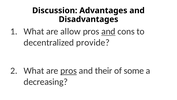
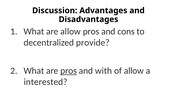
and underline: present -> none (108, 31)
their: their -> with (104, 70)
of some: some -> allow (134, 70)
decreasing: decreasing -> interested (46, 82)
